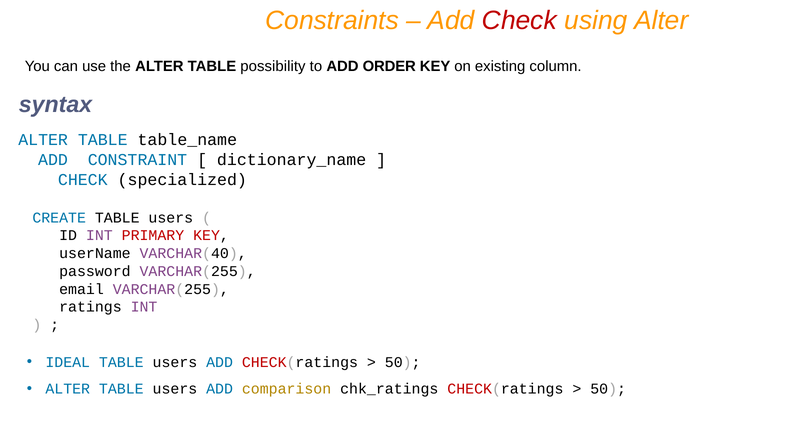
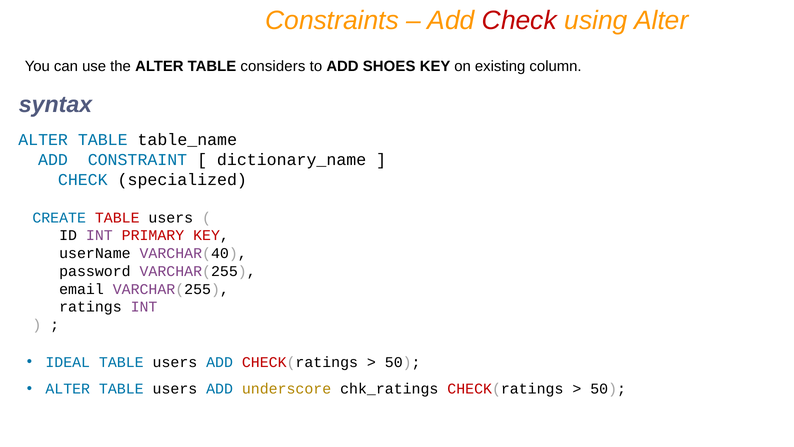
possibility: possibility -> considers (273, 66)
ORDER: ORDER -> SHOES (389, 66)
TABLE colour: black -> red (117, 217)
comparison: comparison -> underscore (287, 389)
